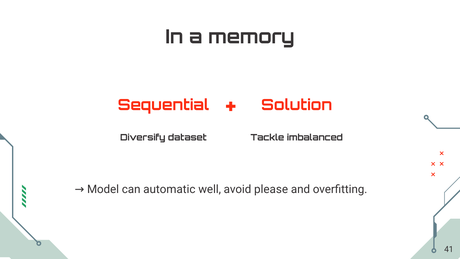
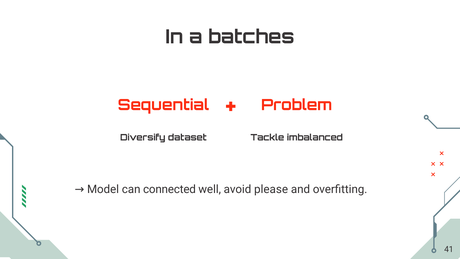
memory: memory -> batches (251, 37)
Solution: Solution -> Problem (297, 105)
automatic: automatic -> connected (169, 189)
